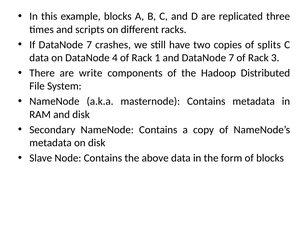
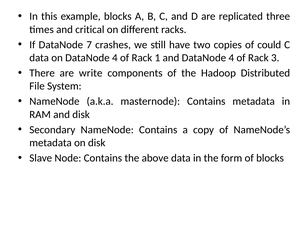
scripts: scripts -> critical (90, 29)
splits: splits -> could (269, 45)
and DataNode 7: 7 -> 4 (231, 58)
